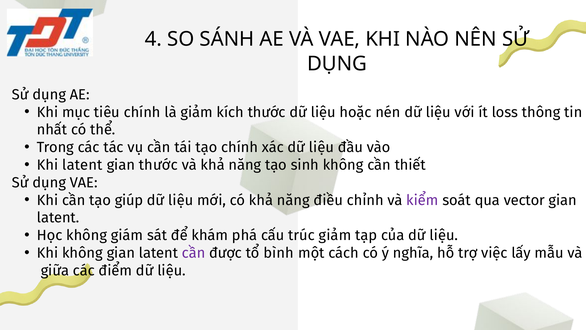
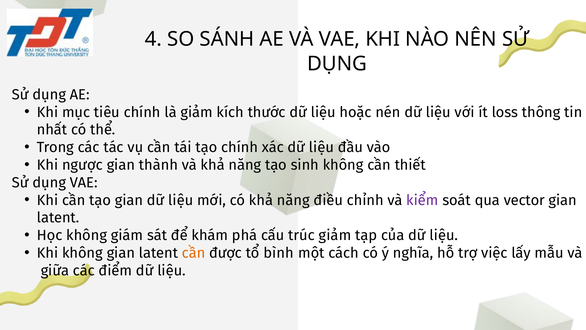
Khi latent: latent -> ngược (82, 165)
gian thước: thước -> thành (158, 165)
tạo giúp: giúp -> gian (129, 200)
cần colour: purple -> orange (194, 253)
